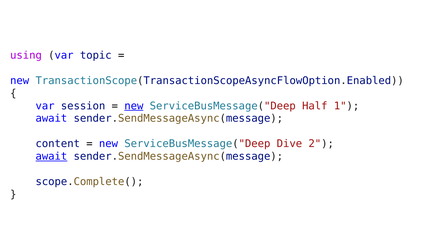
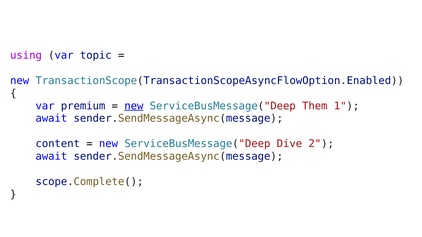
session: session -> premium (83, 106)
Half: Half -> Them (315, 106)
await underline: present -> none (51, 157)
